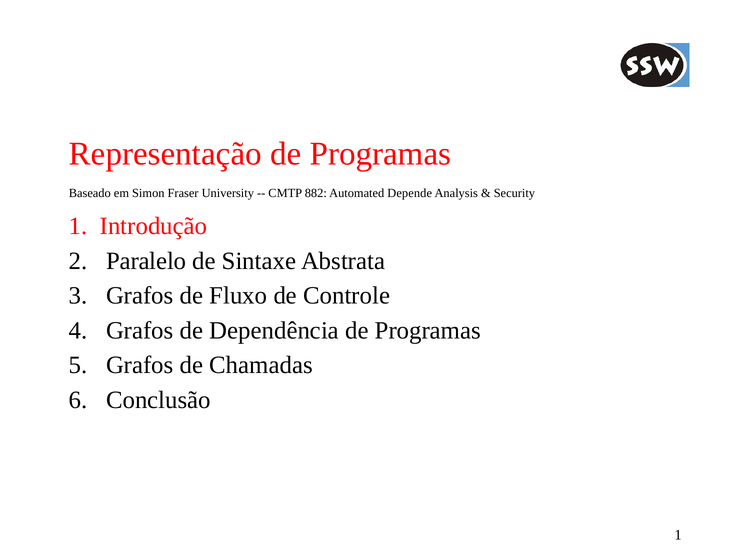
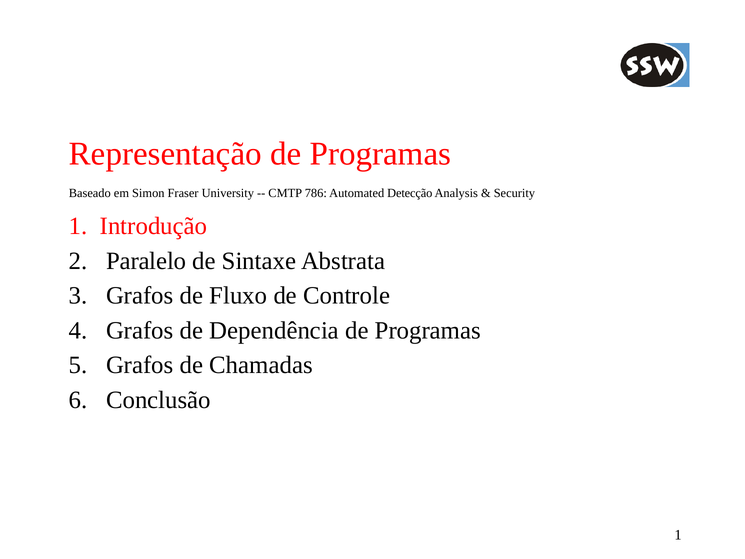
882: 882 -> 786 (316, 193)
Depende: Depende -> Detecção (410, 193)
